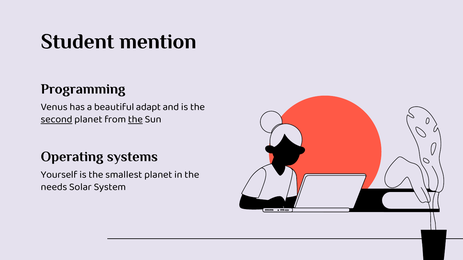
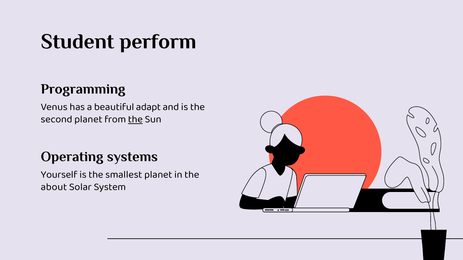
mention: mention -> perform (158, 41)
second underline: present -> none (57, 119)
needs: needs -> about (54, 187)
